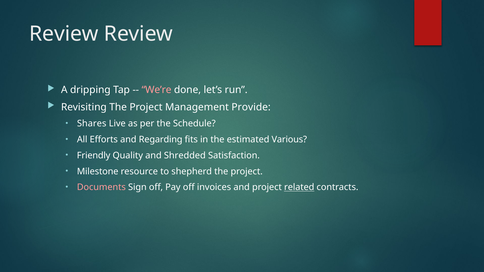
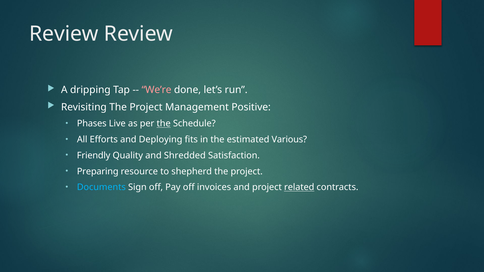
Provide: Provide -> Positive (251, 107)
Shares: Shares -> Phases (92, 124)
the underline: none -> present (164, 124)
Regarding: Regarding -> Deploying (161, 140)
Milestone: Milestone -> Preparing (98, 172)
Documents colour: pink -> light blue (101, 187)
